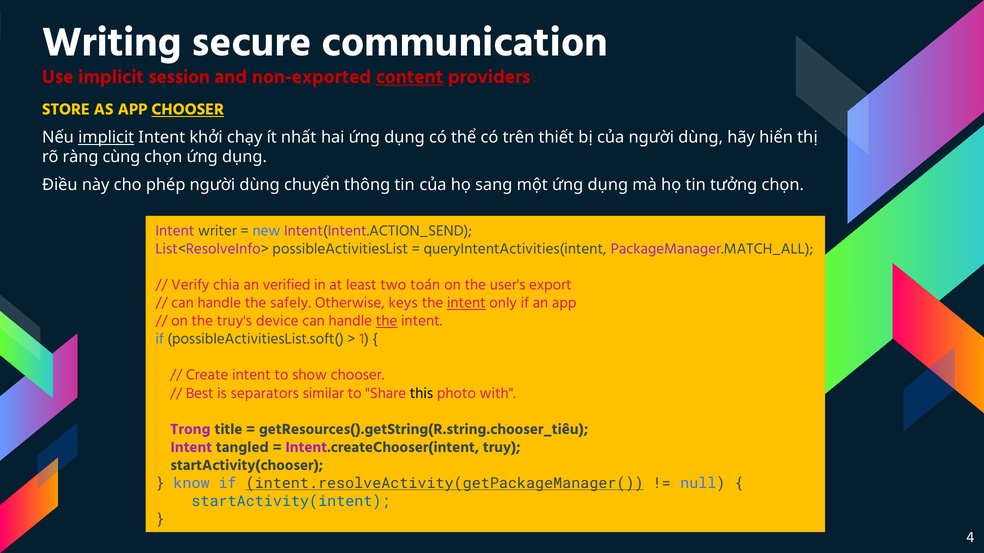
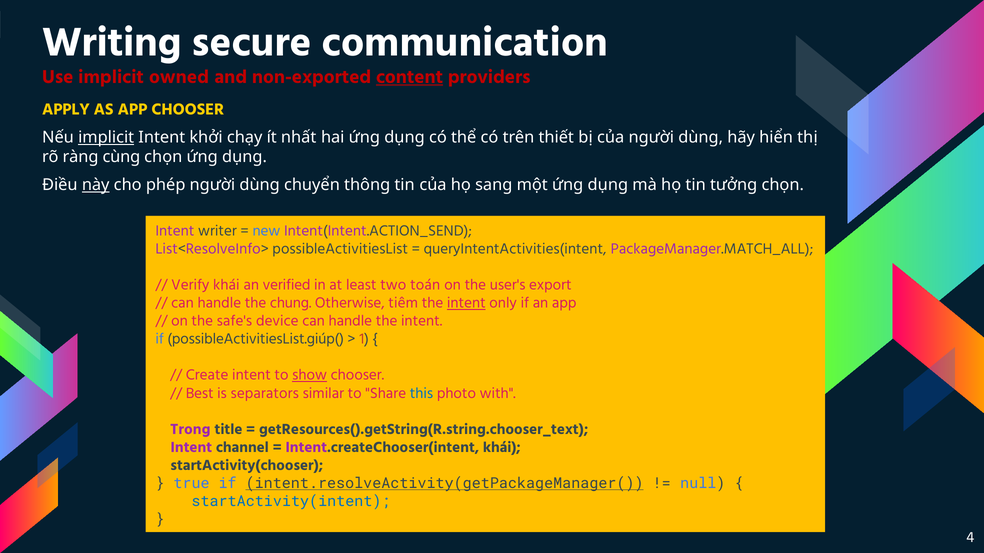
session: session -> owned (179, 77)
STORE: STORE -> APPLY (66, 110)
CHOOSER underline: present -> none (188, 110)
này underline: none -> present (96, 185)
Verify chia: chia -> khái (226, 285)
safely: safely -> chung (291, 303)
keys: keys -> tiêm (403, 303)
truy's: truy's -> safe's (234, 321)
the underline: present -> none (387, 321)
possibleActivitiesList.soft(: possibleActivitiesList.soft( -> possibleActivitiesList.giúp( (256, 339)
show underline: none -> present (310, 375)
this colour: black -> blue (421, 393)
getResources().getString(R.string.chooser_tiêu: getResources().getString(R.string.chooser_tiêu -> getResources().getString(R.string.chooser_text (424, 430)
tangled: tangled -> channel (242, 448)
Intent.createChooser(intent truy: truy -> khái (502, 448)
know: know -> true (192, 484)
